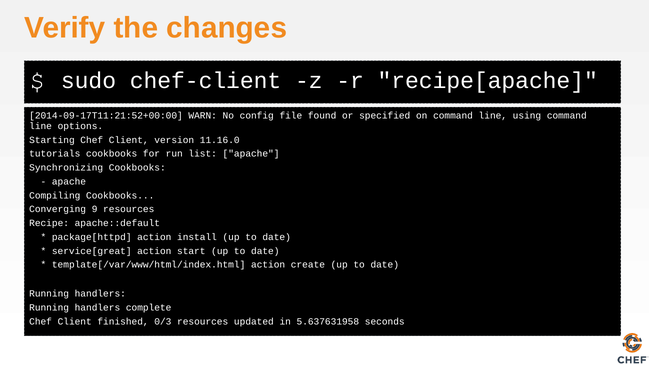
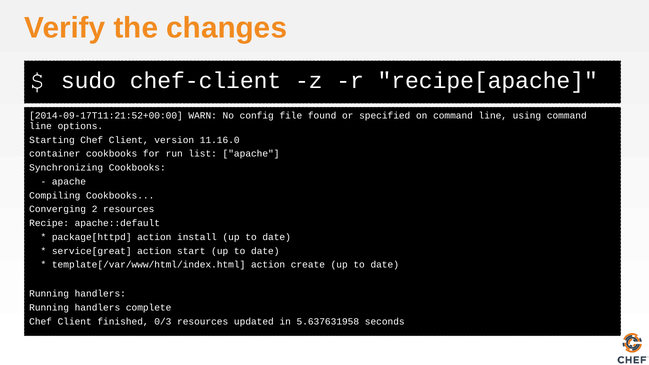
tutorials: tutorials -> container (55, 154)
9: 9 -> 2 (95, 209)
